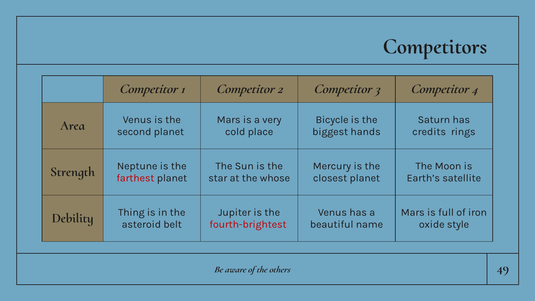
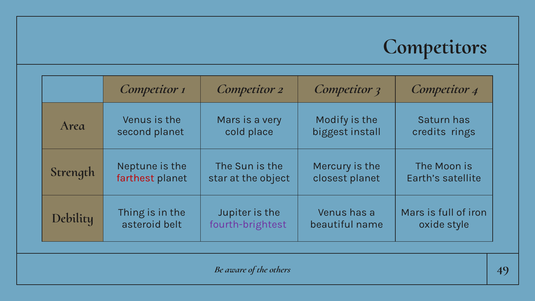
Bicycle: Bicycle -> Modify (332, 120)
hands: hands -> install (366, 132)
whose: whose -> object (275, 178)
fourth-brightest colour: red -> purple (248, 224)
